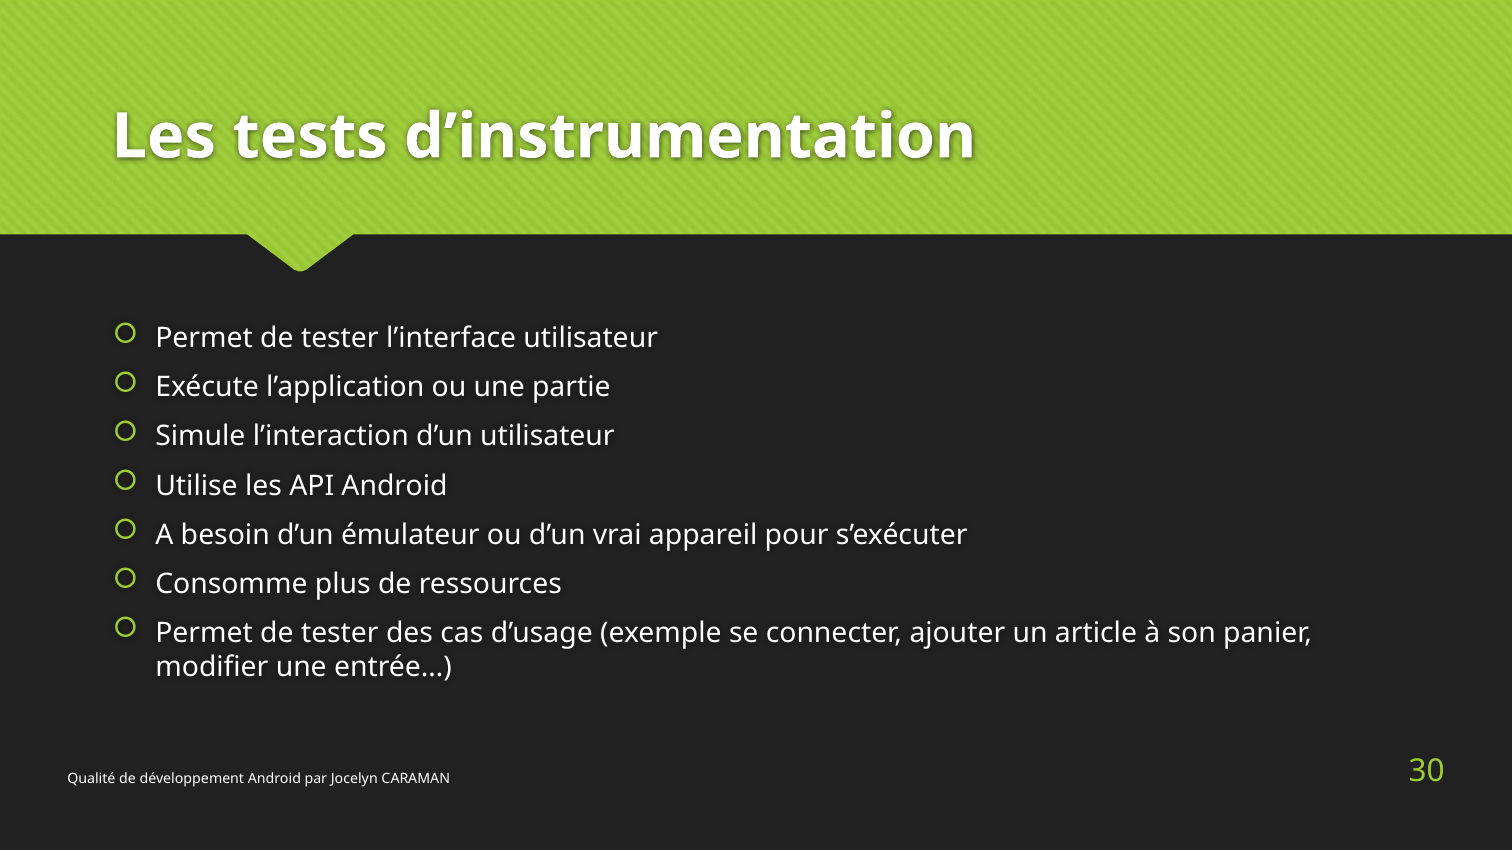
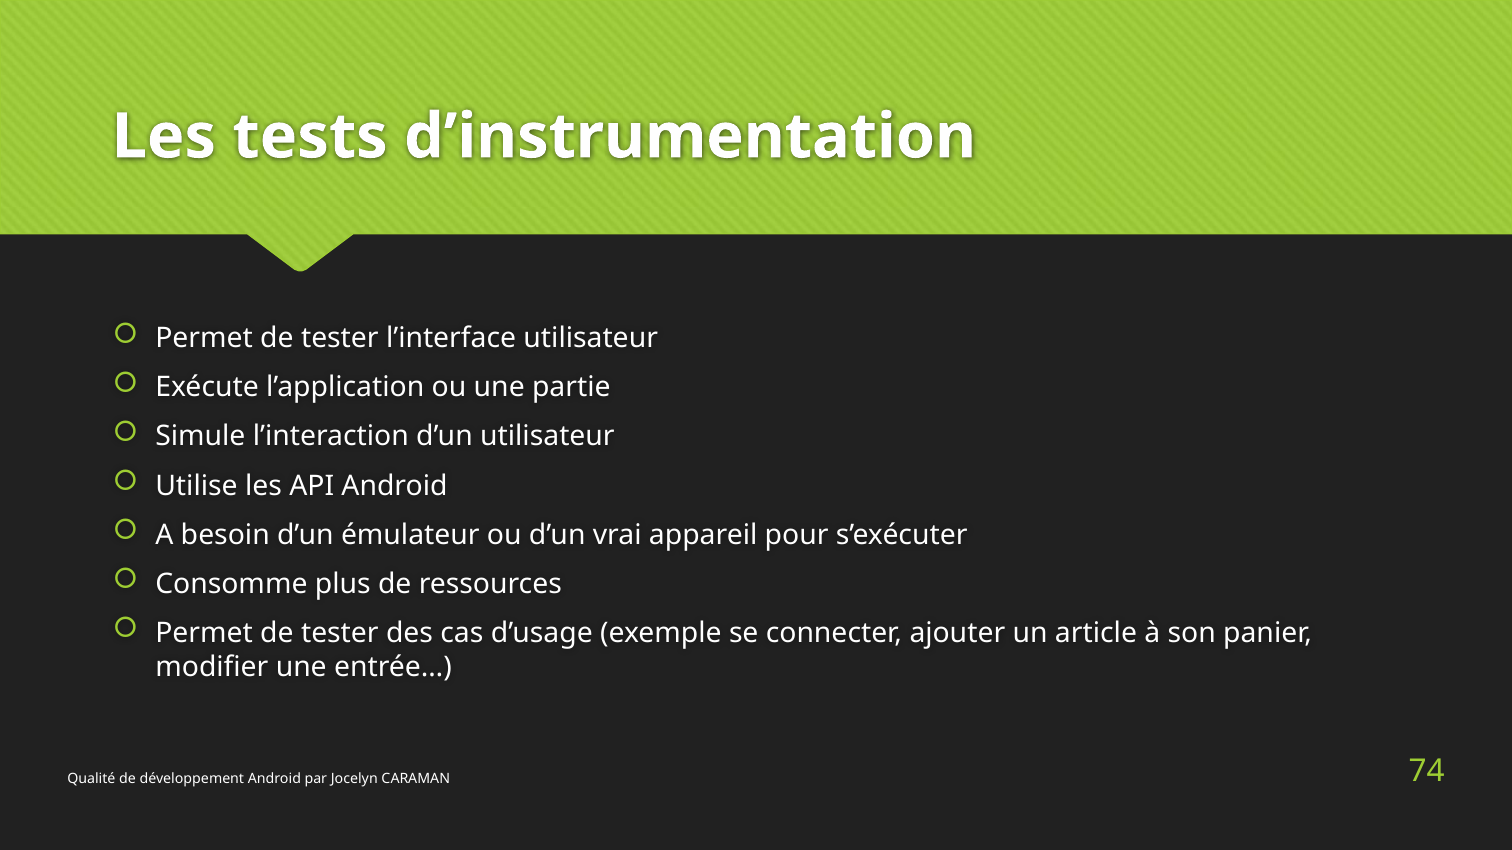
30: 30 -> 74 (1427, 771)
